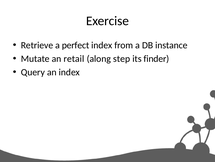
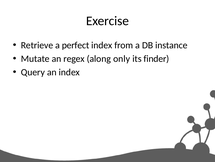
retail: retail -> regex (74, 58)
step: step -> only (122, 58)
